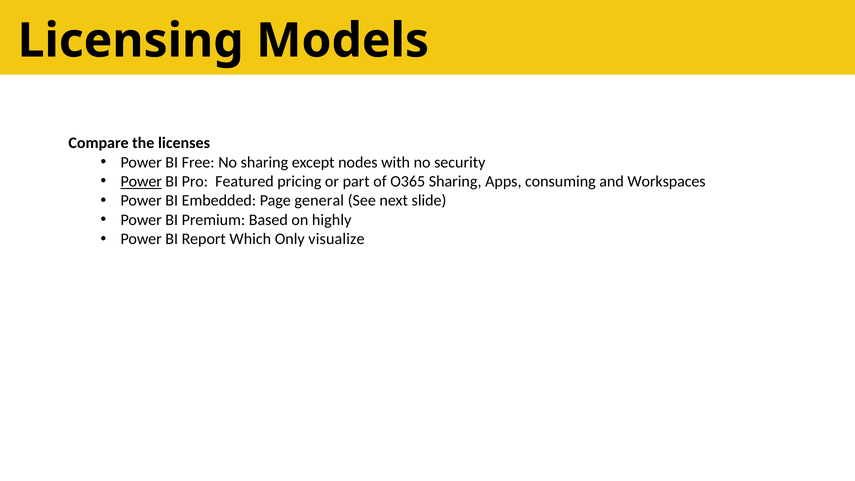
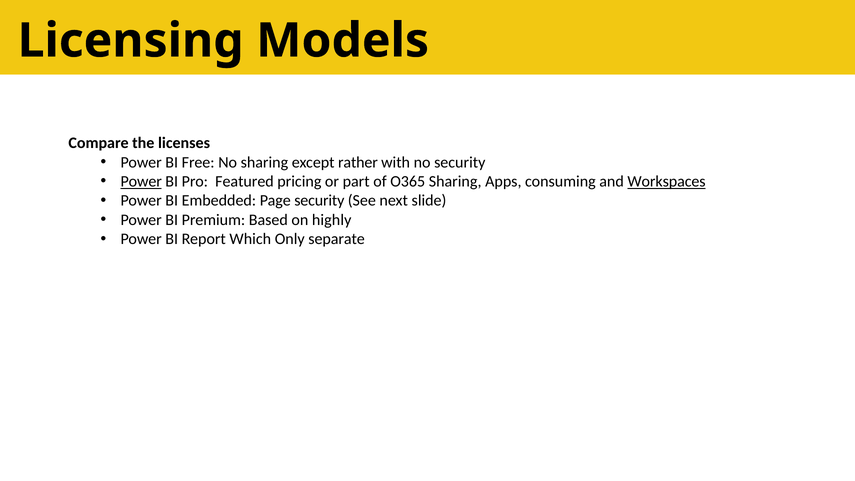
nodes: nodes -> rather (358, 162)
Workspaces underline: none -> present (667, 181)
Page general: general -> security (319, 201)
visualize: visualize -> separate (337, 239)
